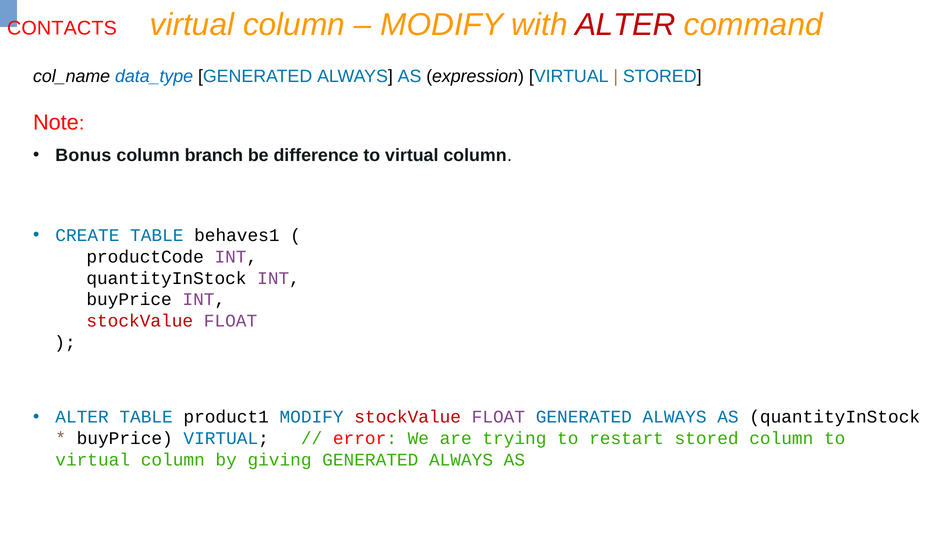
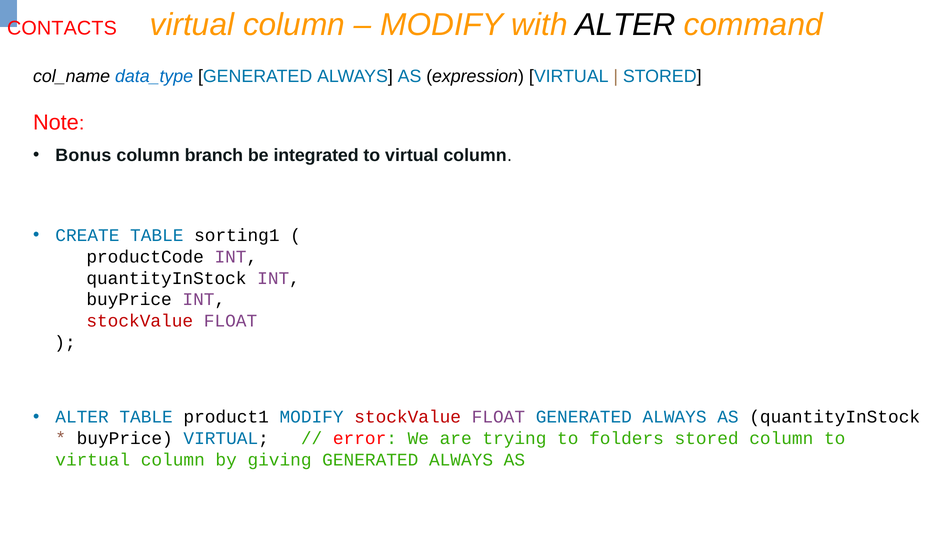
ALTER colour: red -> black (625, 25)
difference: difference -> integrated (316, 155)
behaves1: behaves1 -> sorting1 (237, 235)
restart: restart -> folders (627, 438)
